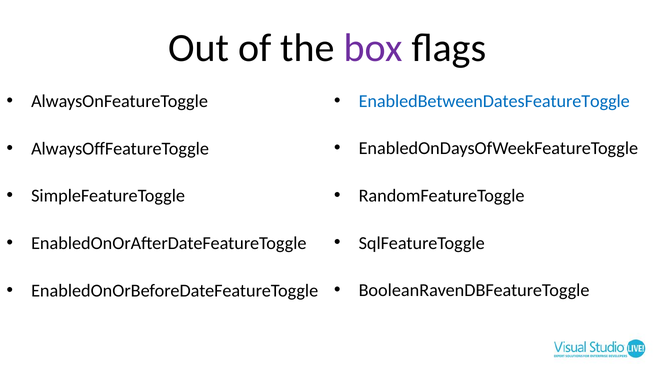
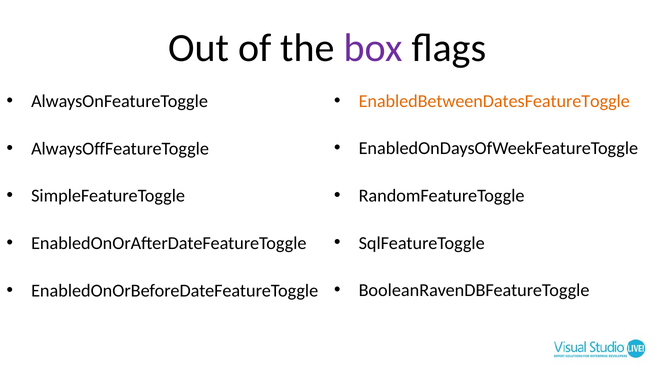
EnabledBetweenDatesFeatureToggle colour: blue -> orange (494, 101)
